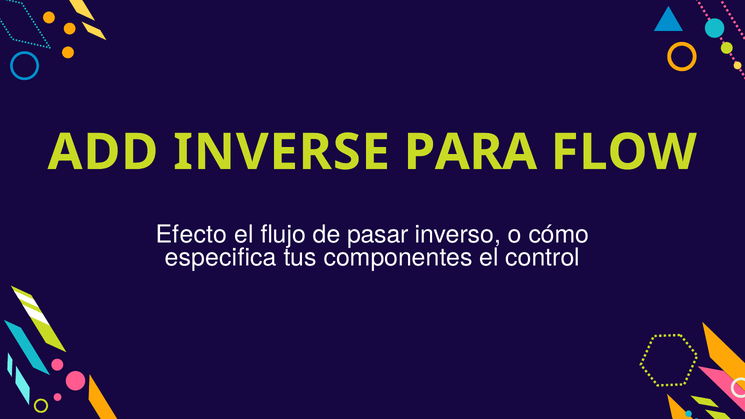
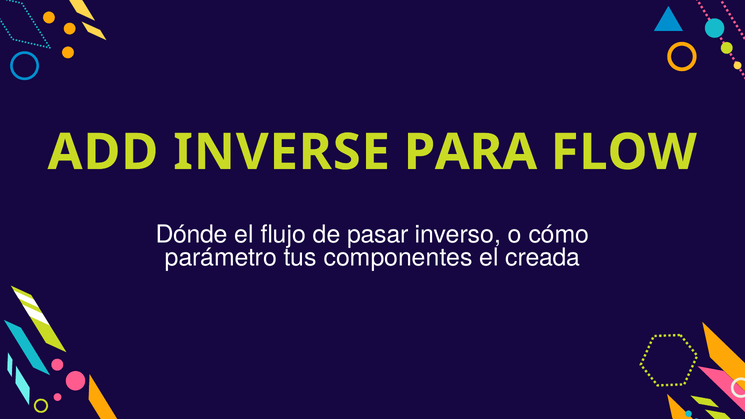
Efecto: Efecto -> Dónde (192, 235)
especifica: especifica -> parámetro (221, 257)
control: control -> creada (543, 257)
